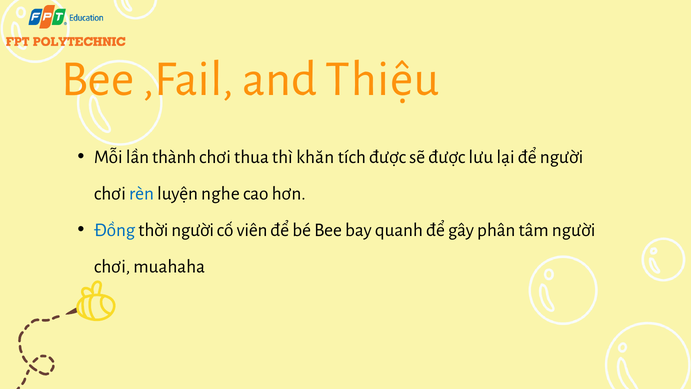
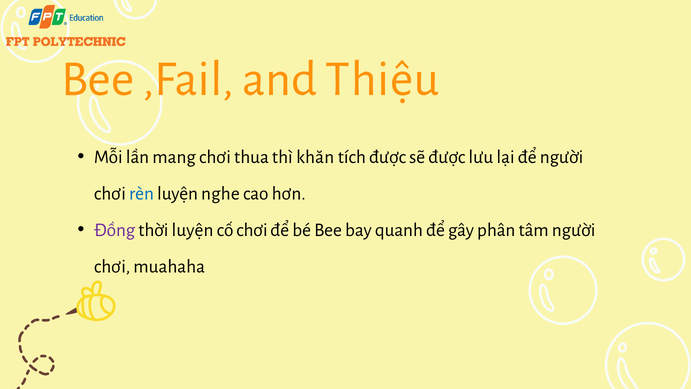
thành: thành -> mang (174, 157)
Đồng colour: blue -> purple (115, 230)
thời người: người -> luyện (193, 230)
cố viên: viên -> chơi (252, 230)
